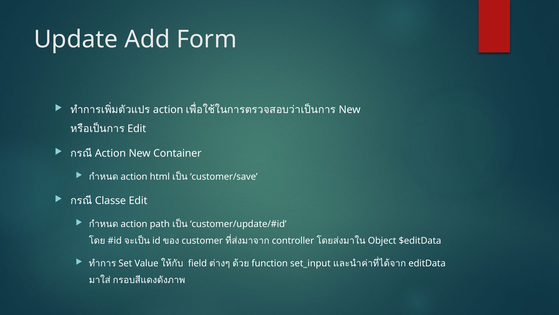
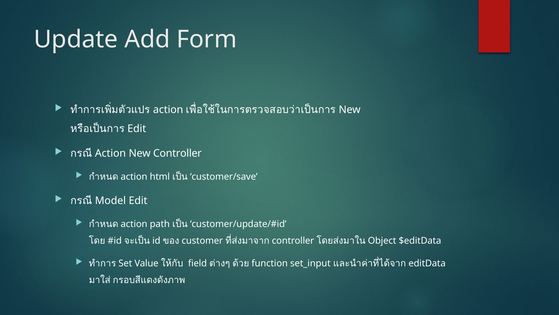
New Container: Container -> Controller (177, 153)
Classe: Classe -> Model (110, 200)
